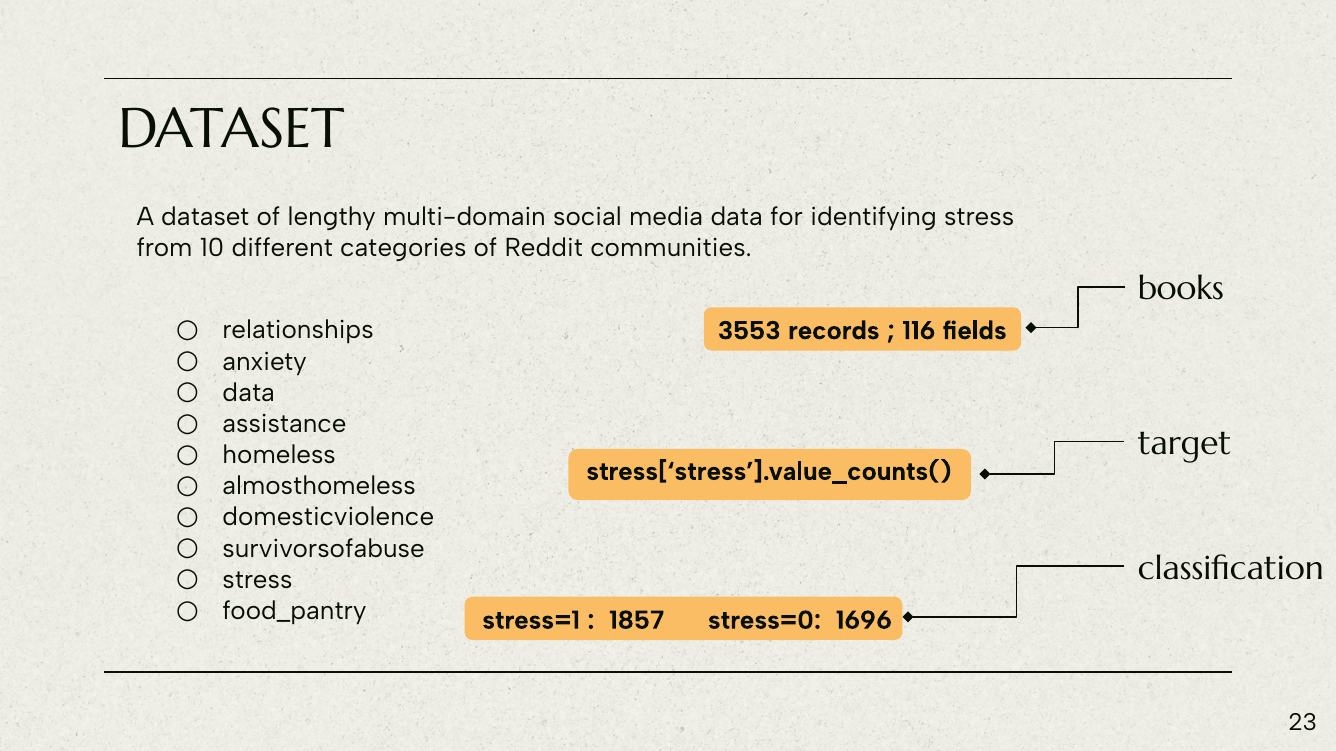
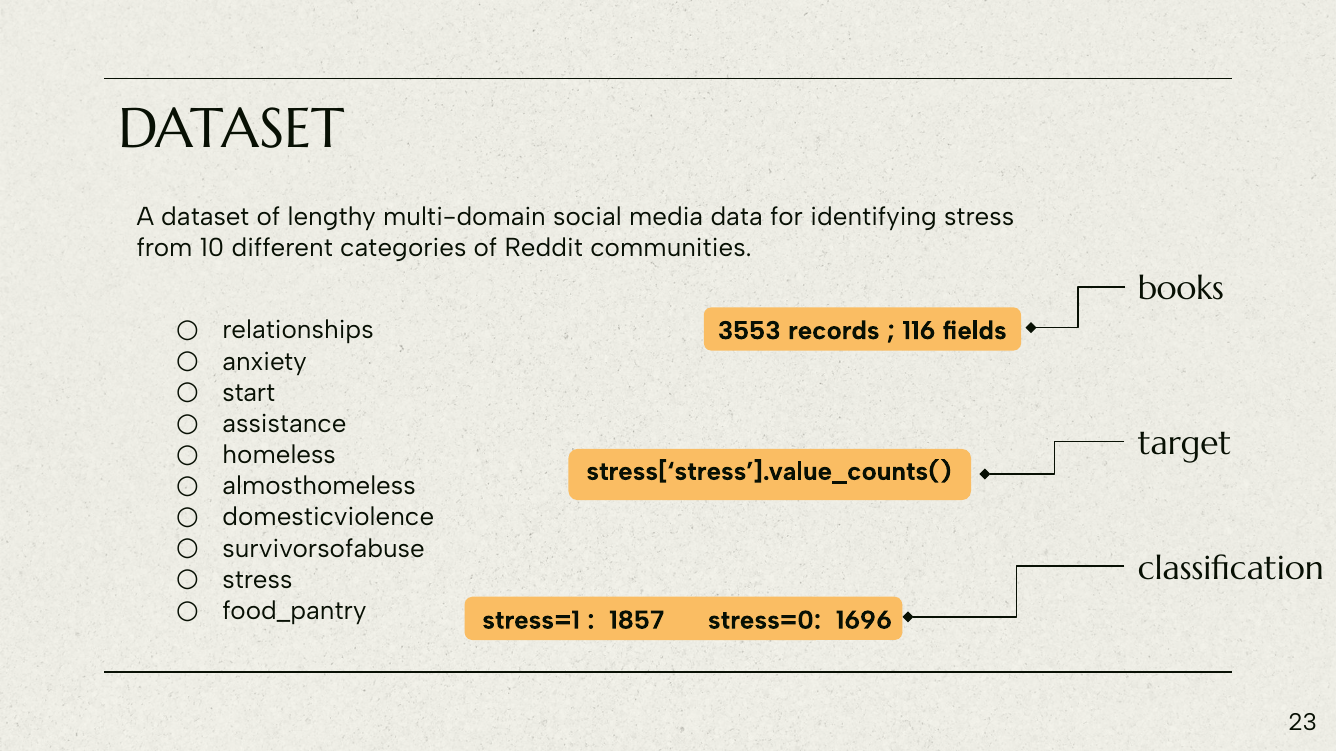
data: data -> start (249, 393)
